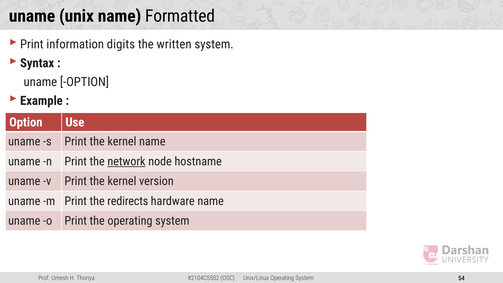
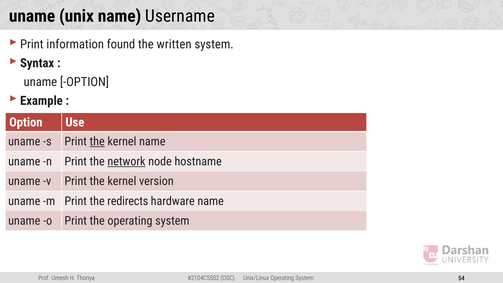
Formatted: Formatted -> Username (180, 16)
digits: digits -> found (121, 44)
the underline: none -> present (97, 142)
